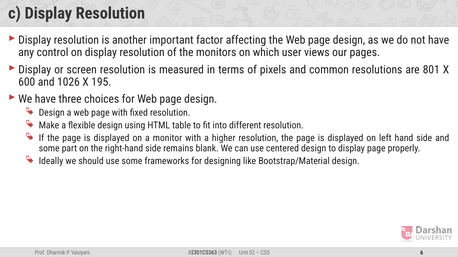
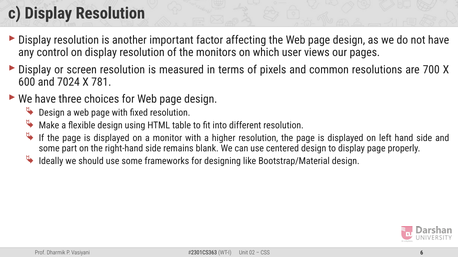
801: 801 -> 700 (431, 70)
1026: 1026 -> 7024 (68, 82)
195: 195 -> 781 (101, 82)
